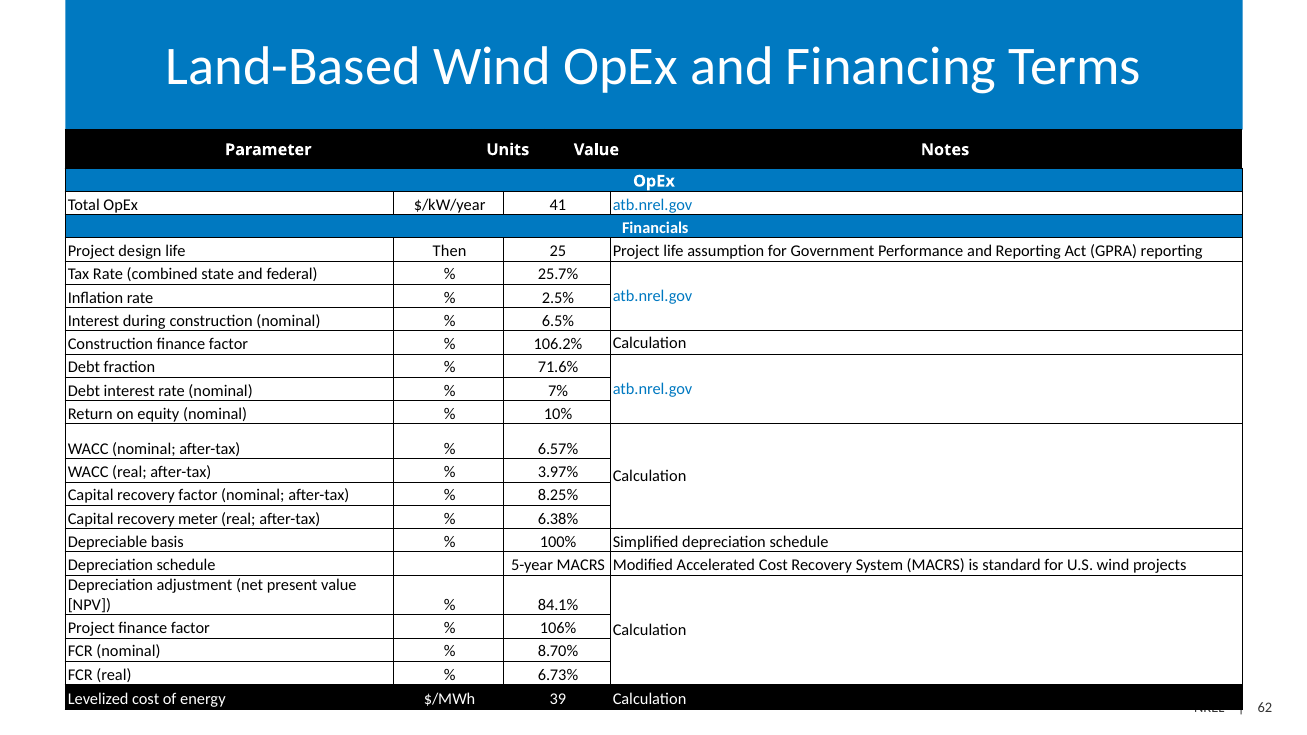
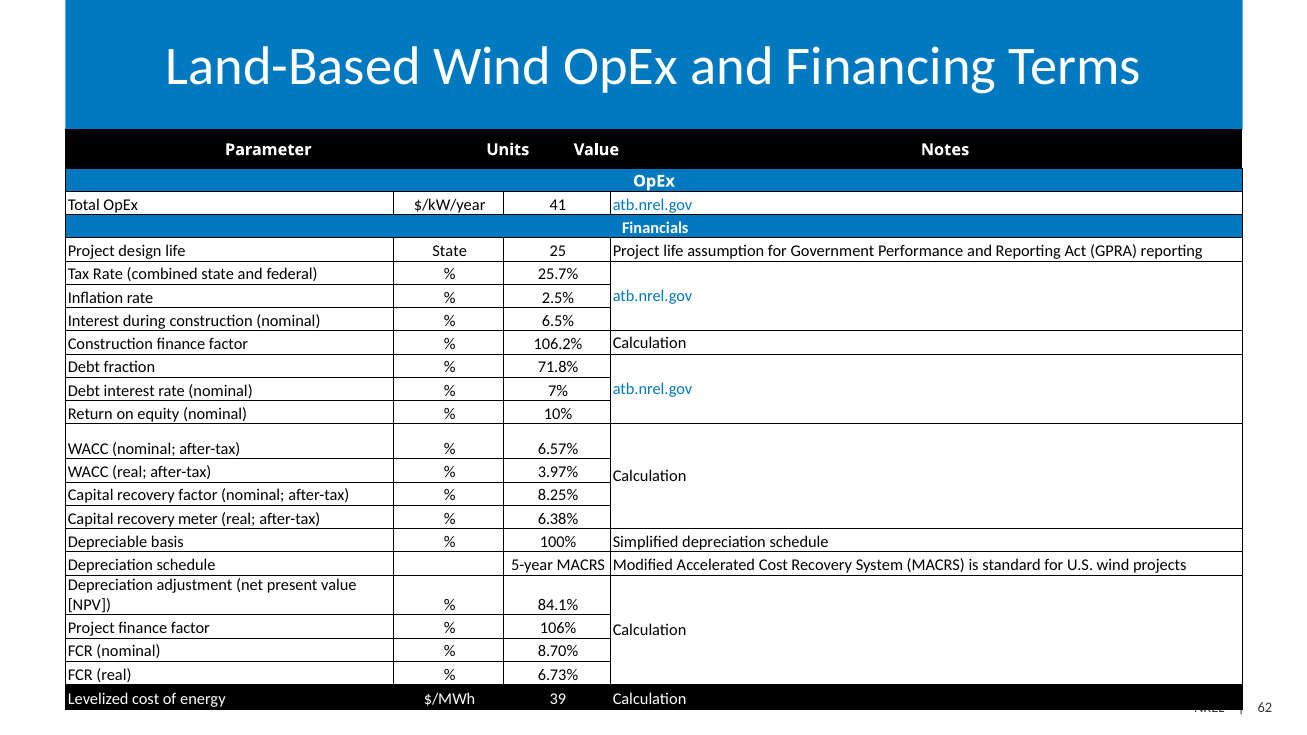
life Then: Then -> State (450, 251)
71.6%: 71.6% -> 71.8% (558, 368)
